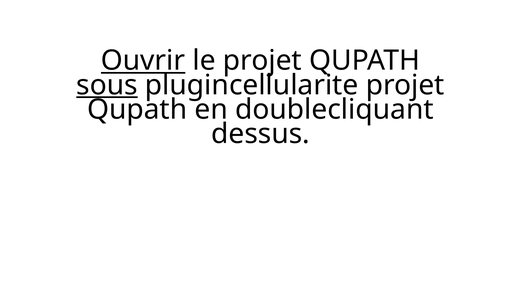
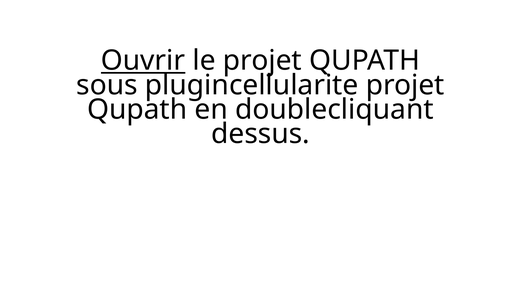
sous underline: present -> none (107, 85)
